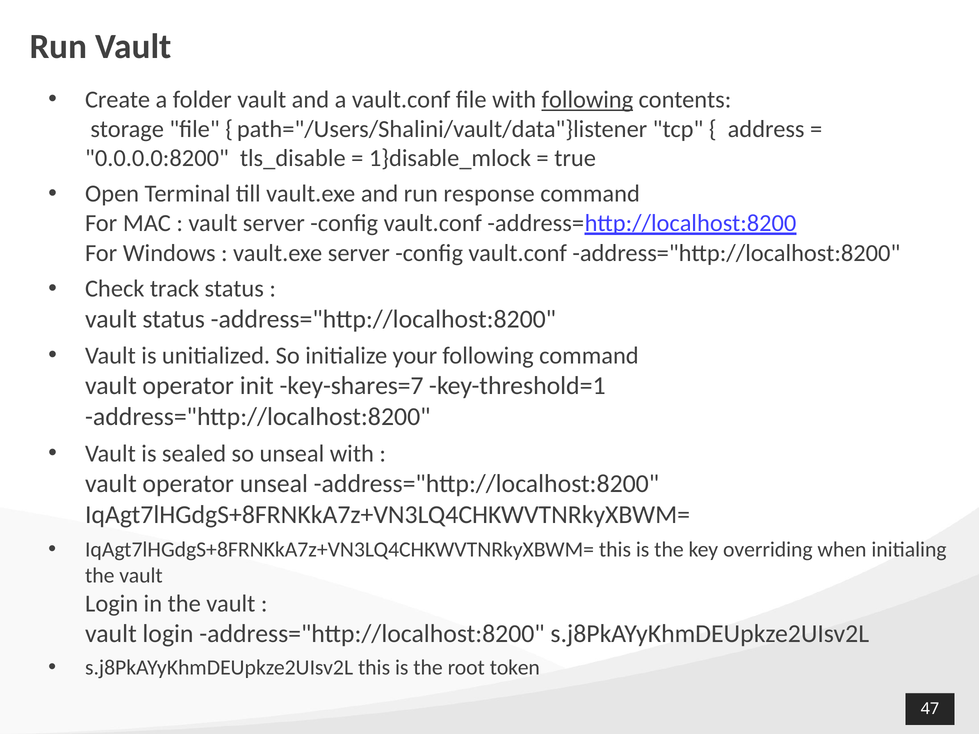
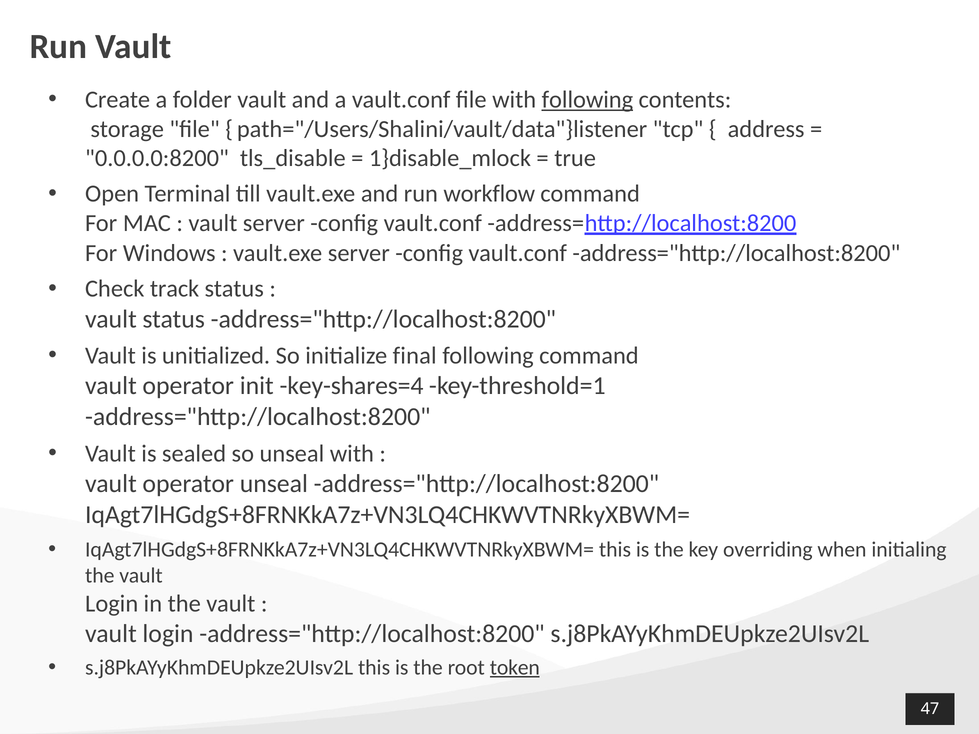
response: response -> workflow (489, 194)
your: your -> final (415, 356)
key-shares=7: key-shares=7 -> key-shares=4 (352, 386)
token underline: none -> present (515, 668)
